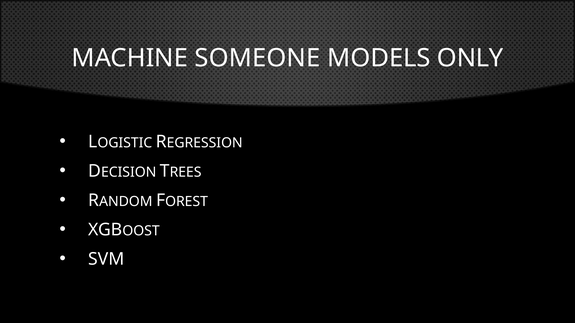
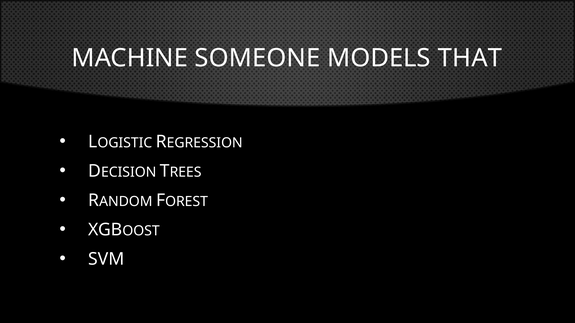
ONLY: ONLY -> THAT (470, 58)
